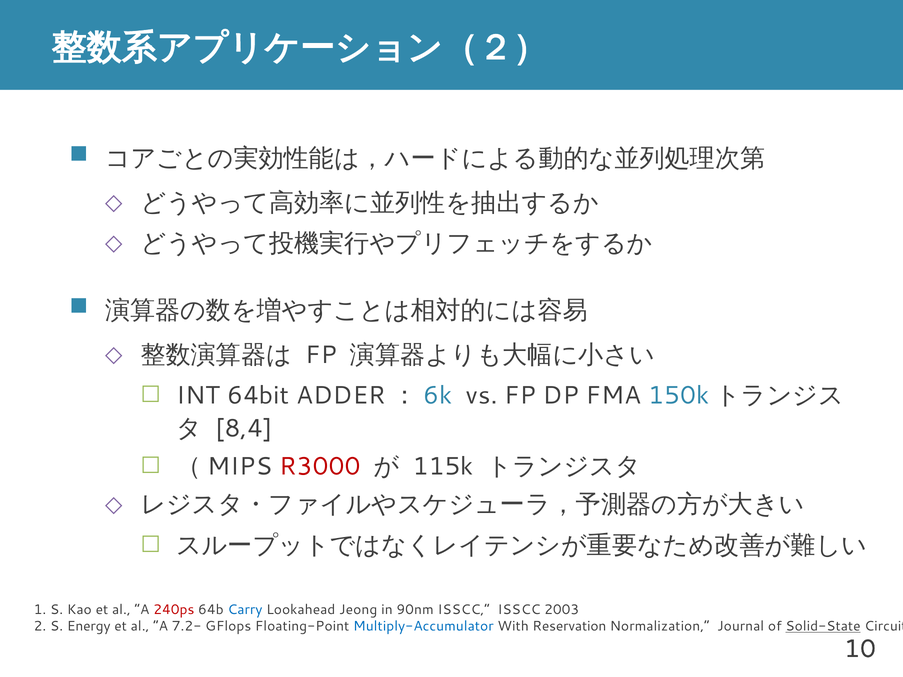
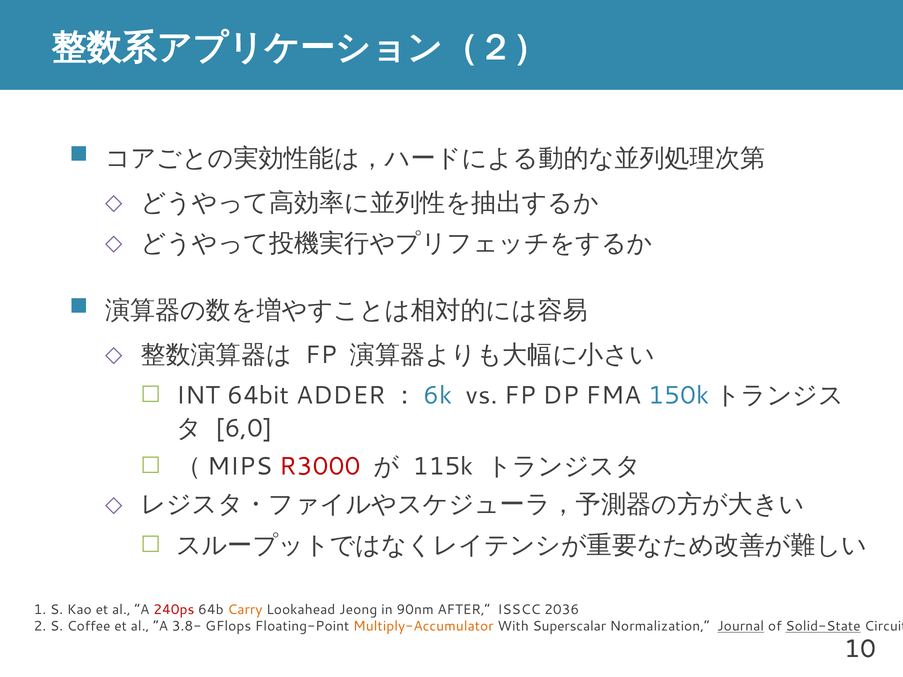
8,4: 8,4 -> 6,0 (244, 429)
Carry colour: blue -> orange (245, 610)
90nm ISSCC: ISSCC -> AFTER (464, 610)
2003: 2003 -> 2036 (562, 610)
Energy: Energy -> Coffee (89, 627)
7.2-: 7.2- -> 3.8- (187, 627)
Multiply-Accumulator colour: blue -> orange (423, 627)
Reservation: Reservation -> Superscalar (569, 627)
Journal underline: none -> present (741, 627)
